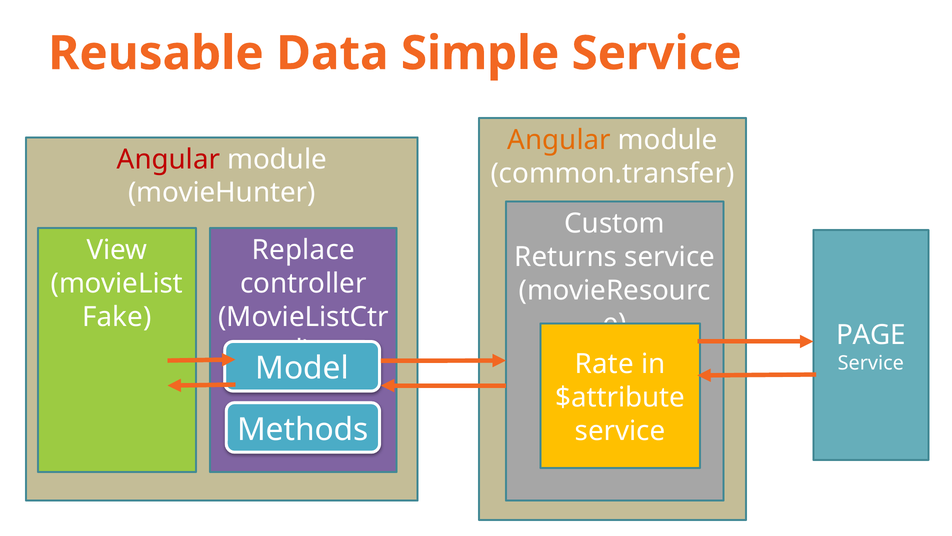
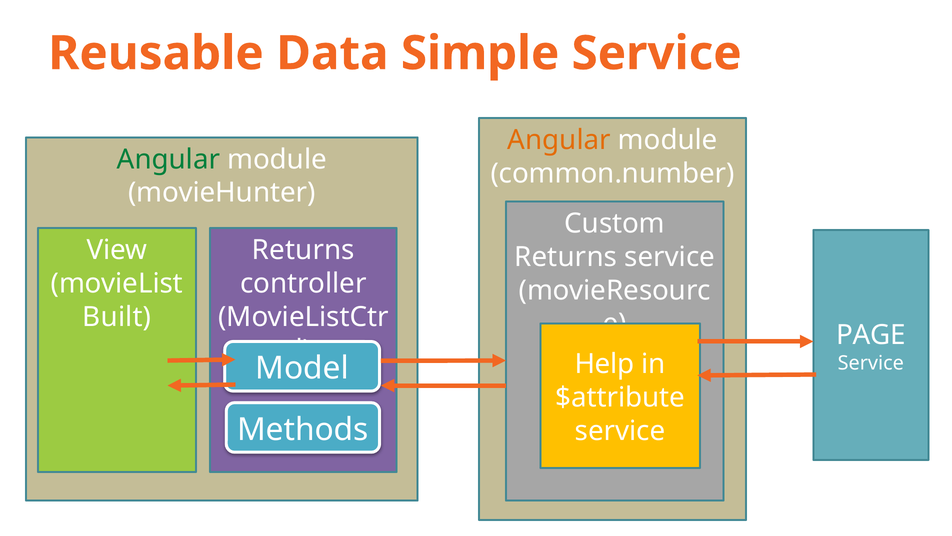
Angular colour: red -> green (168, 159)
common.transfer: common.transfer -> common.number (613, 173)
Replace: Replace -> Returns (303, 250)
Fake: Fake -> Built (117, 317)
Rate: Rate -> Help (605, 364)
